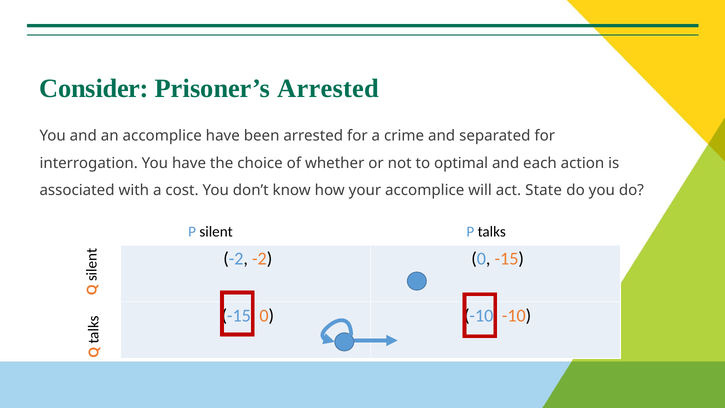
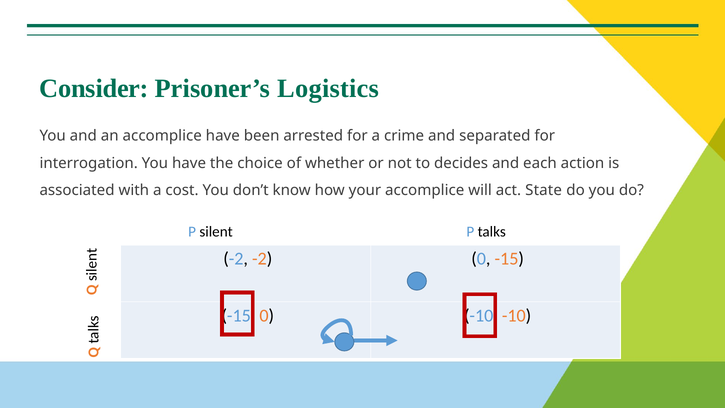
Prisoner’s Arrested: Arrested -> Logistics (328, 89)
optimal: optimal -> decides (461, 163)
